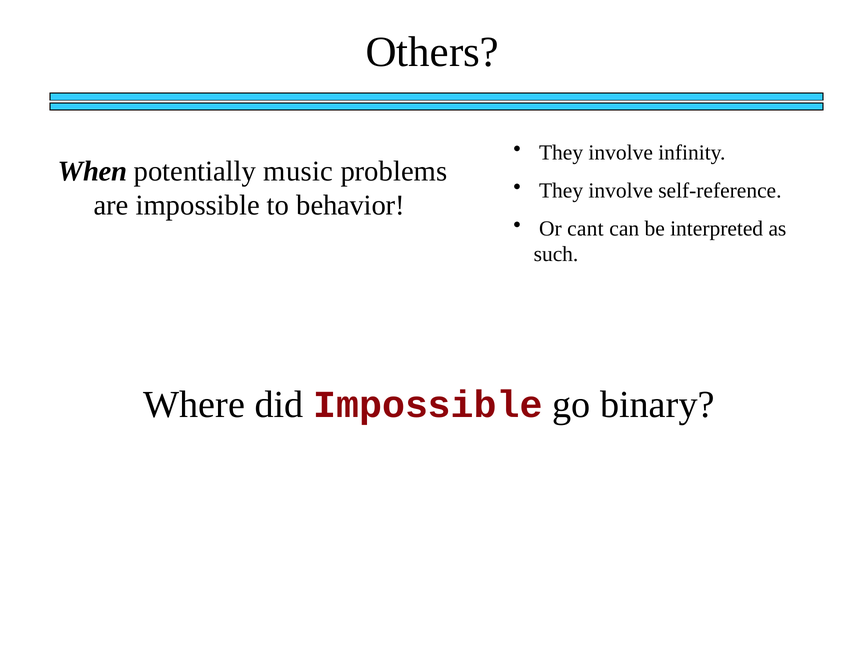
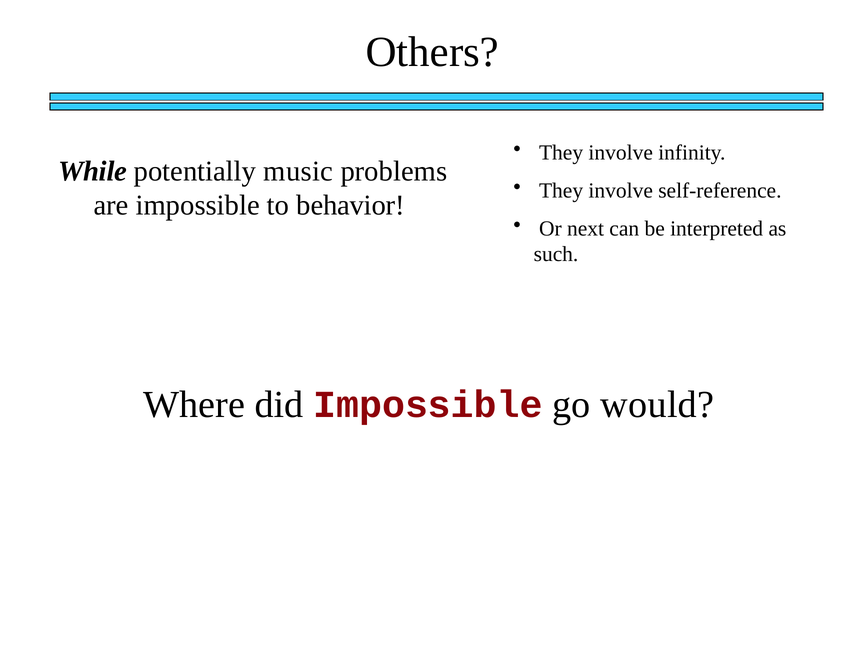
When: When -> While (93, 171)
cant: cant -> next (586, 229)
binary: binary -> would (657, 405)
